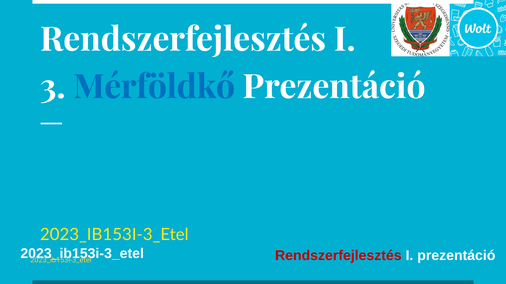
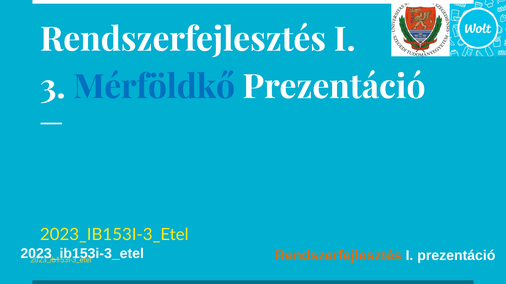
Rendszerfejlesztés colour: red -> orange (338, 256)
